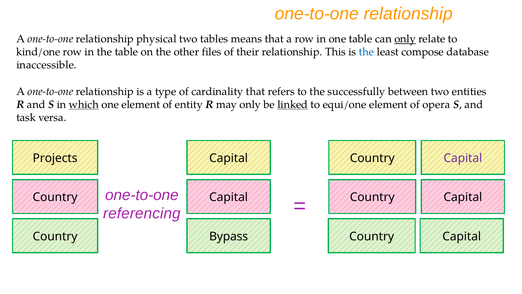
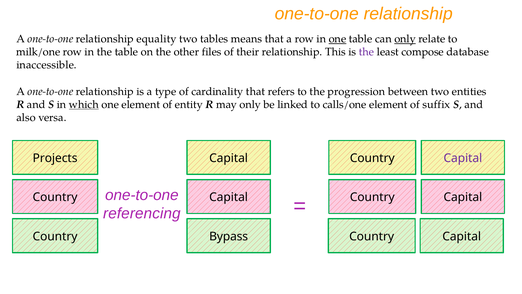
physical: physical -> equality (156, 39)
one underline: none -> present (337, 39)
kind/one: kind/one -> milk/one (38, 52)
the colour: blue -> purple (367, 52)
successfully: successfully -> progression (356, 91)
linked underline: present -> none (293, 104)
equi/one: equi/one -> calls/one (345, 104)
opera: opera -> suffix (436, 104)
task: task -> also (26, 117)
